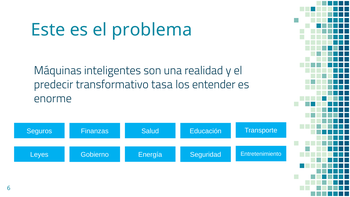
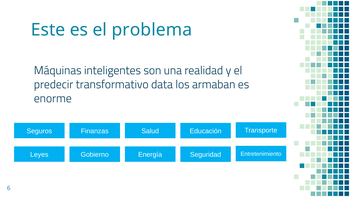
tasa: tasa -> data (162, 85)
entender: entender -> armaban (214, 85)
